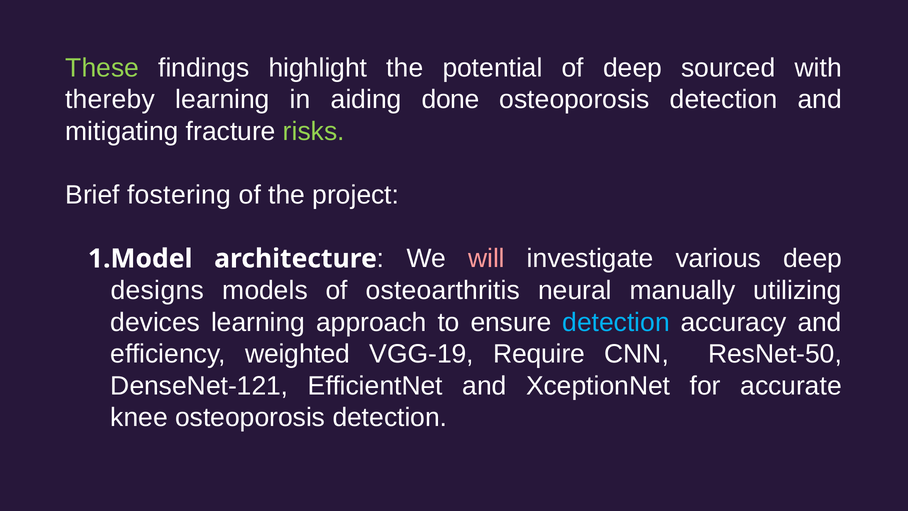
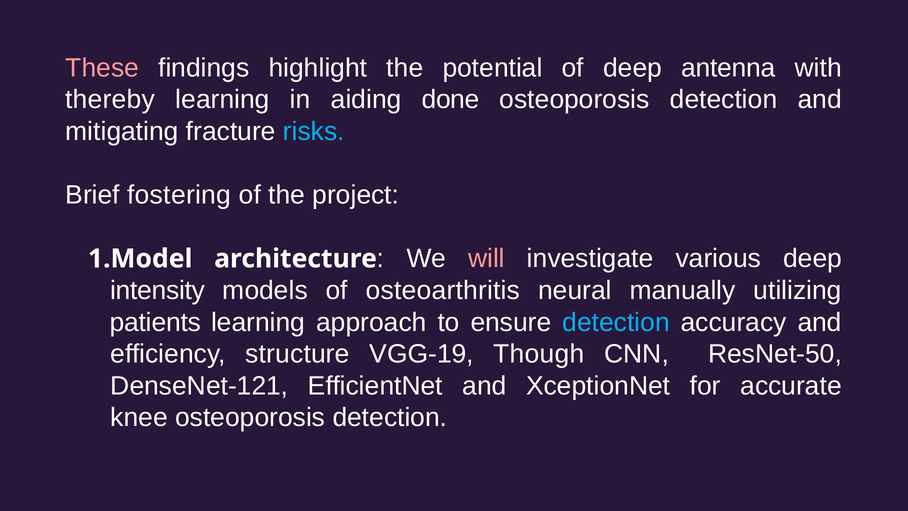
These colour: light green -> pink (102, 68)
sourced: sourced -> antenna (728, 68)
risks colour: light green -> light blue (314, 131)
designs: designs -> intensity (158, 290)
devices: devices -> patients (155, 322)
weighted: weighted -> structure (297, 354)
Require: Require -> Though (539, 354)
